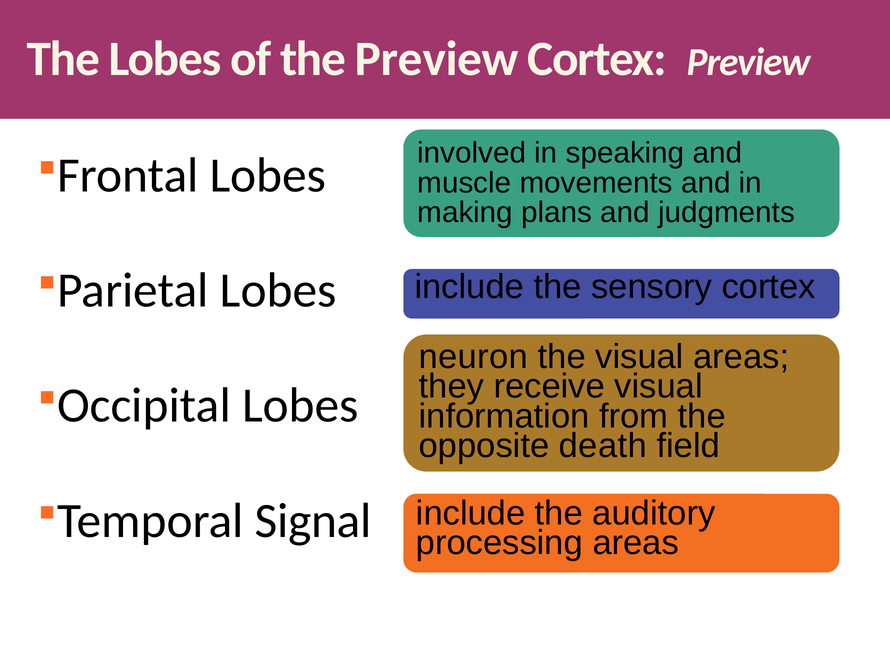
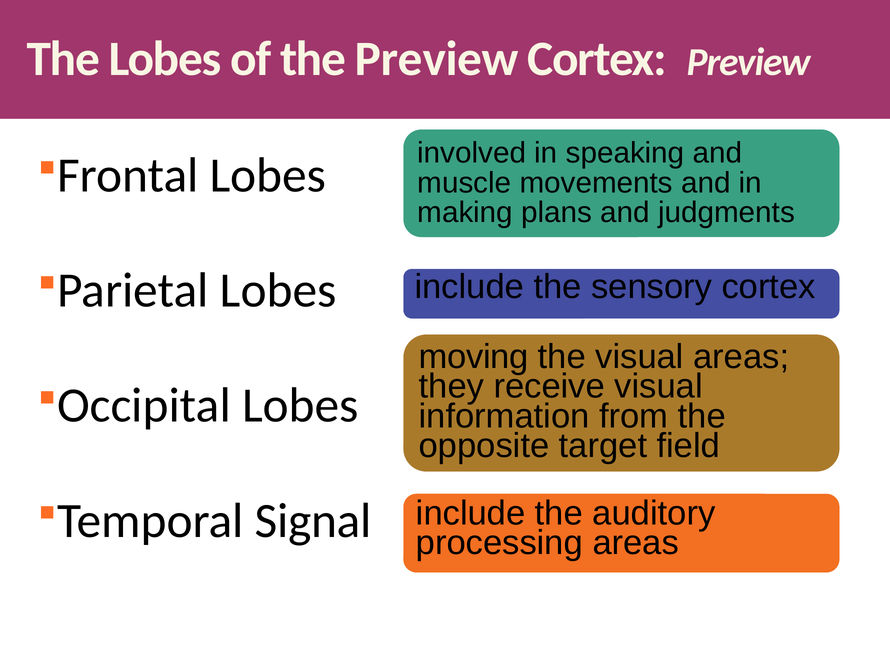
neuron: neuron -> moving (474, 357)
death: death -> target (603, 446)
